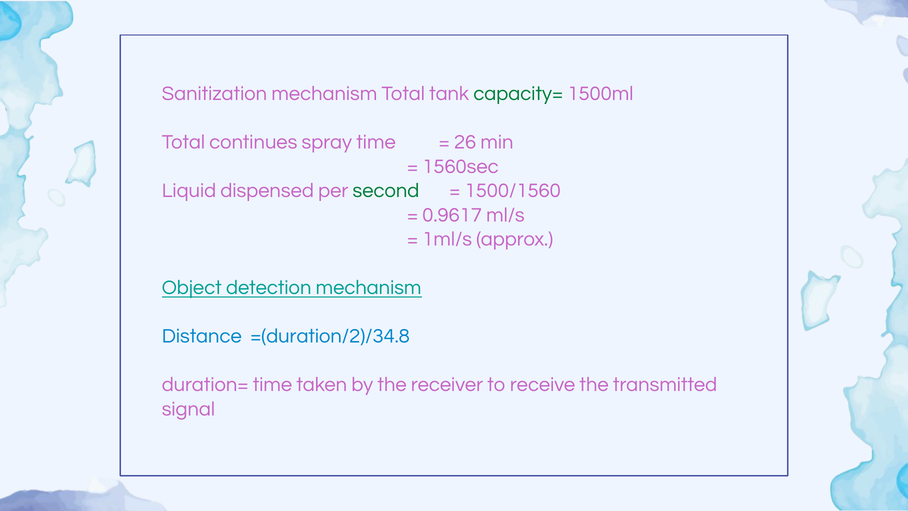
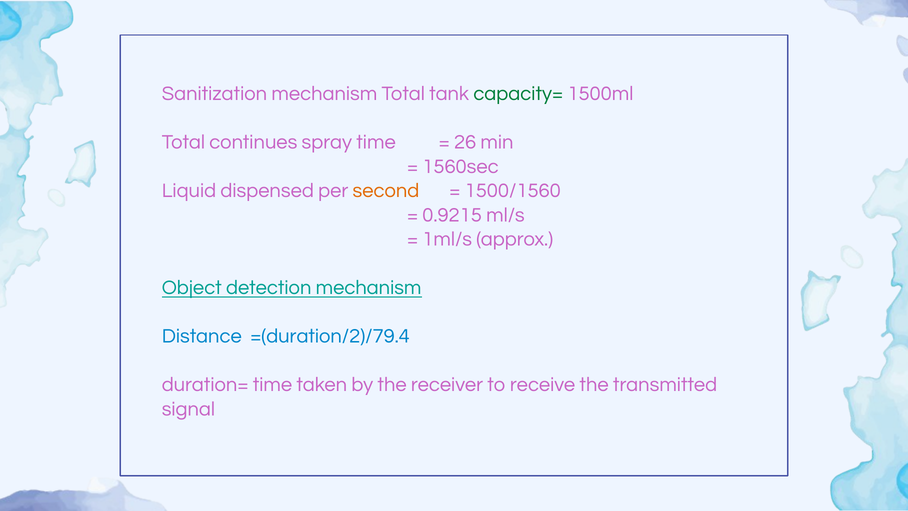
second colour: green -> orange (386, 191)
0.9617: 0.9617 -> 0.9215 (452, 215)
=(duration/2)/34.8: =(duration/2)/34.8 -> =(duration/2)/79.4 (330, 336)
